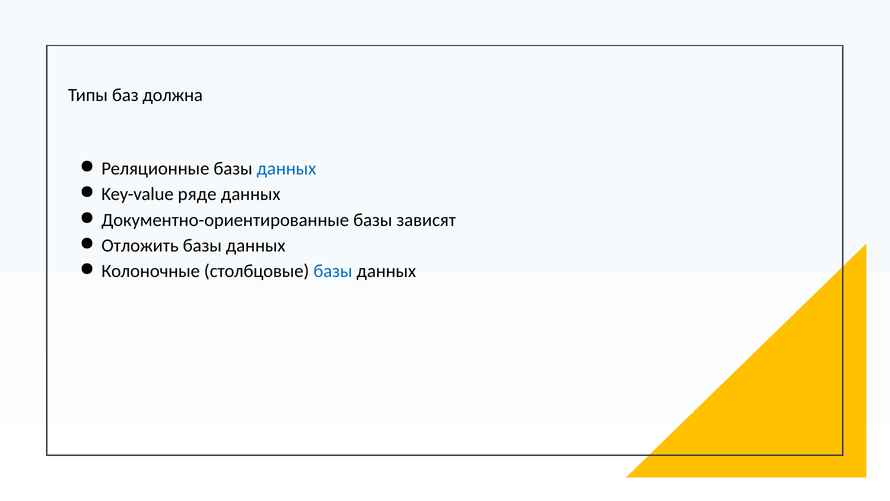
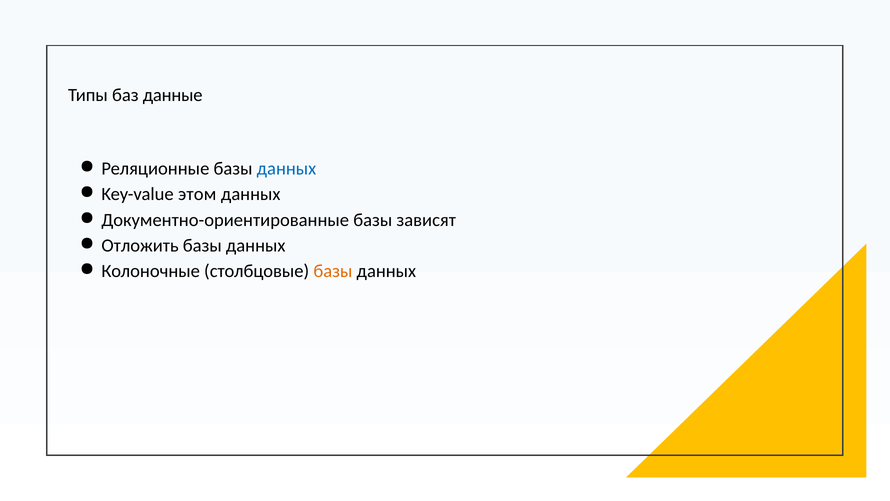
должна: должна -> данные (173, 95)
ряде: ряде -> этом (197, 194)
базы colour: blue -> orange (333, 271)
